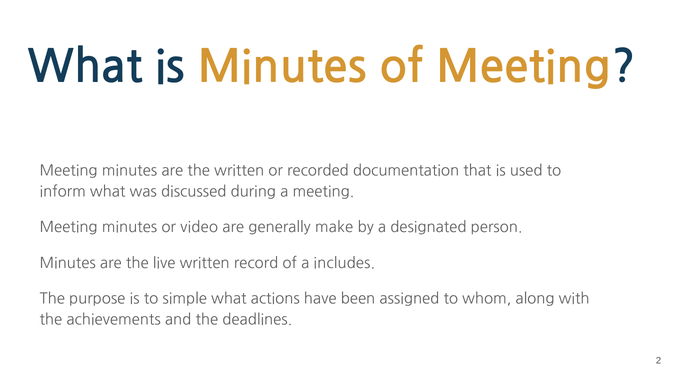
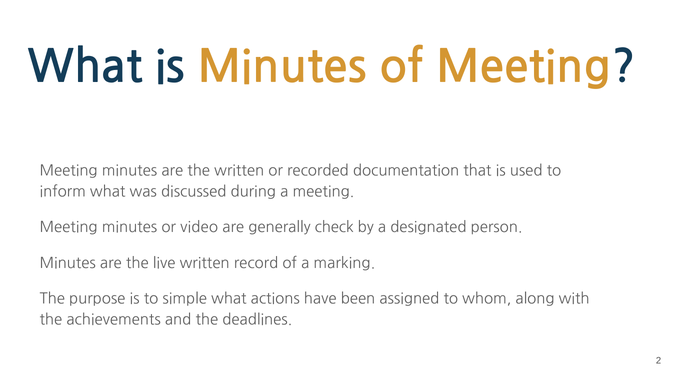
make: make -> check (334, 227)
includes: includes -> marking (344, 263)
